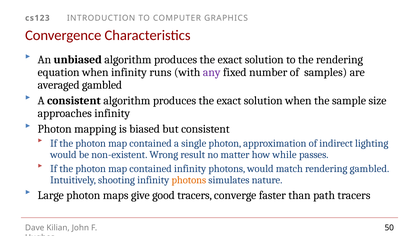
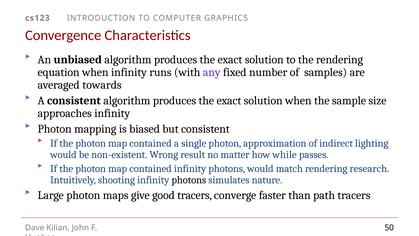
averaged gambled: gambled -> towards (102, 85)
rendering gambled: gambled -> research (369, 168)
photons colour: orange -> black (189, 180)
